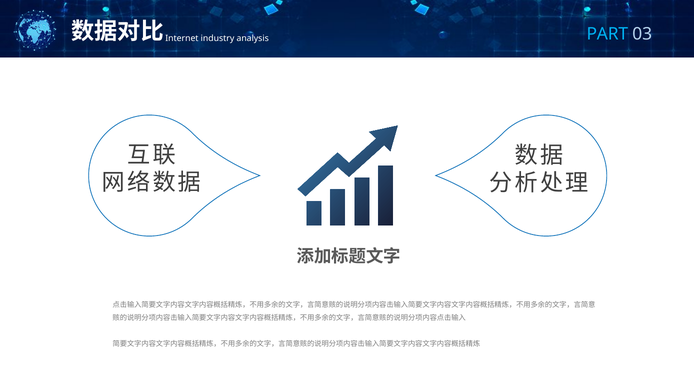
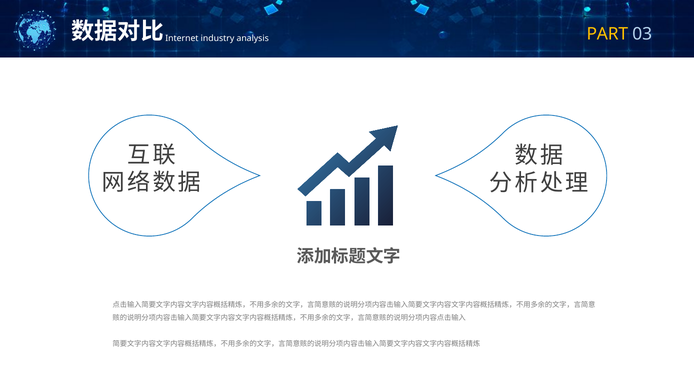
PART colour: light blue -> yellow (607, 34)
